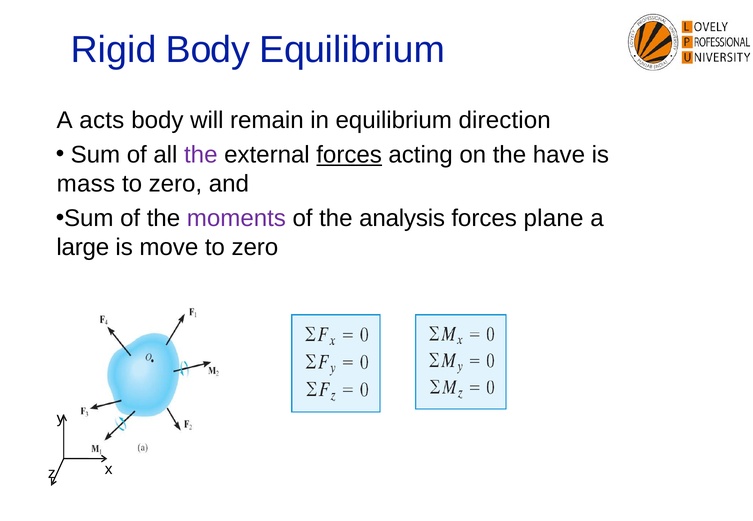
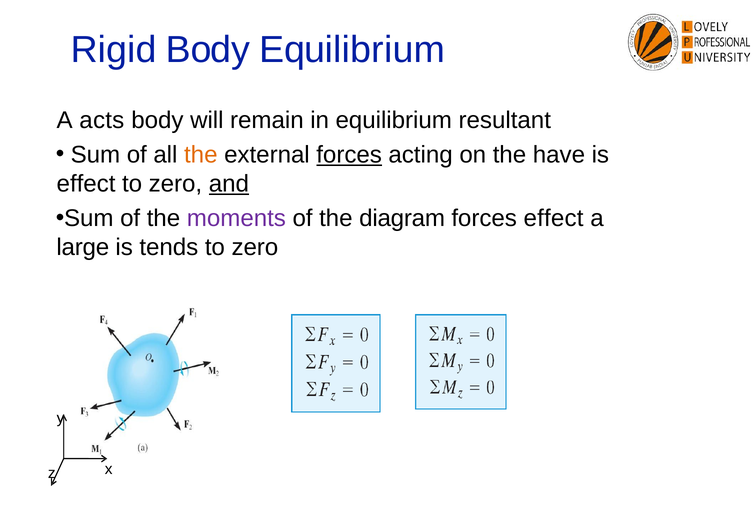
direction: direction -> resultant (505, 120)
the colour: purple -> orange (201, 155)
mass: mass -> effect (86, 184)
and underline: none -> present (229, 184)
analysis: analysis -> diagram (402, 219)
forces plane: plane -> effect (554, 219)
move: move -> tends (169, 248)
